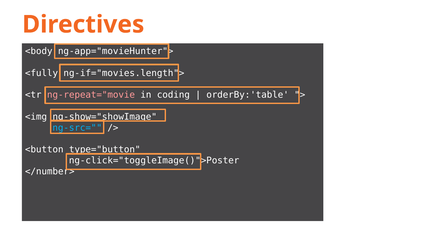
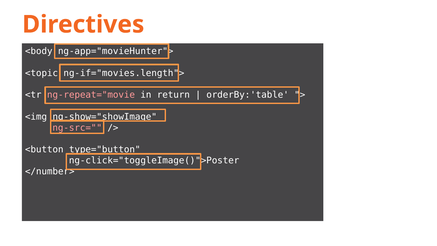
<fully: <fully -> <topic (42, 73)
coding: coding -> return (173, 95)
ng-src= colour: light blue -> pink (77, 128)
